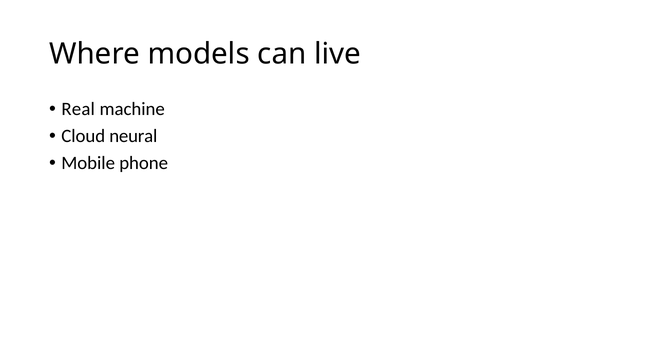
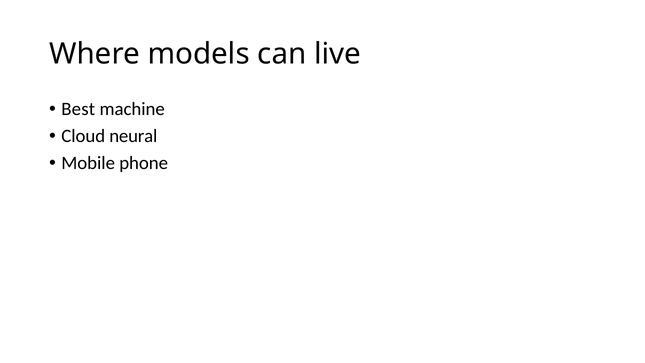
Real: Real -> Best (78, 109)
